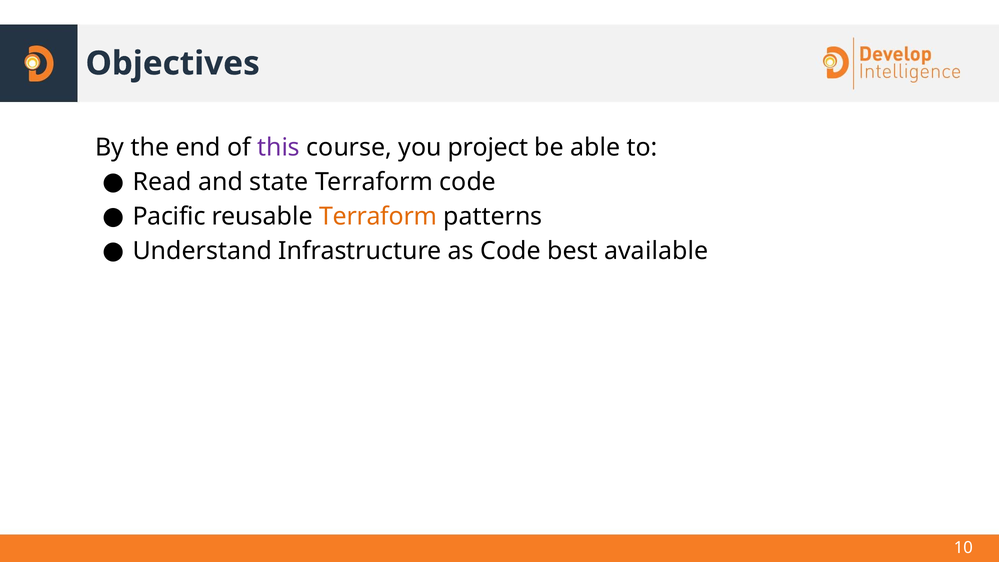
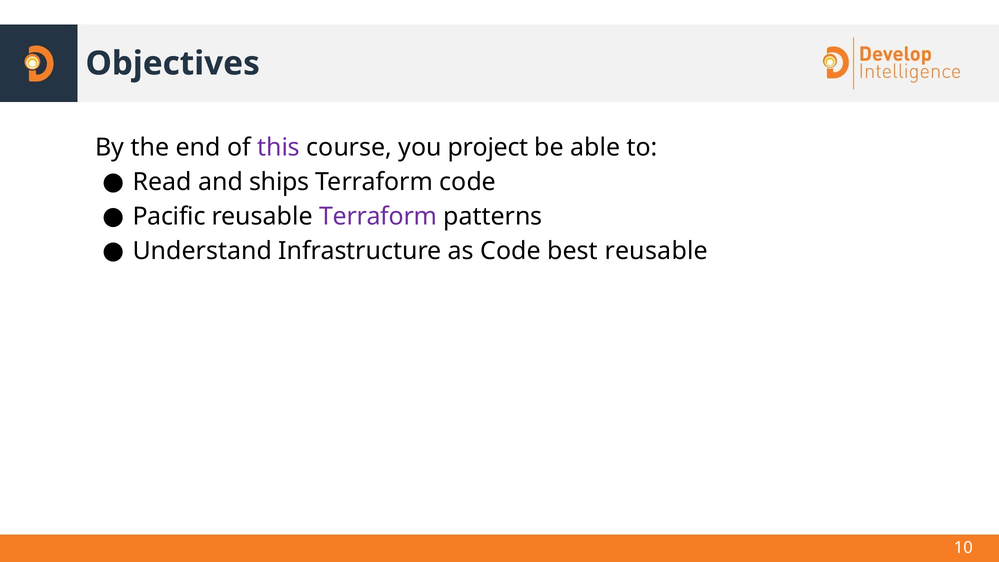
state: state -> ships (279, 182)
Terraform colour: orange -> purple (378, 216)
best available: available -> reusable (656, 251)
